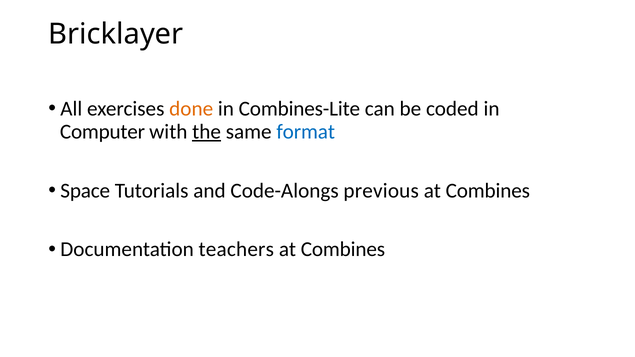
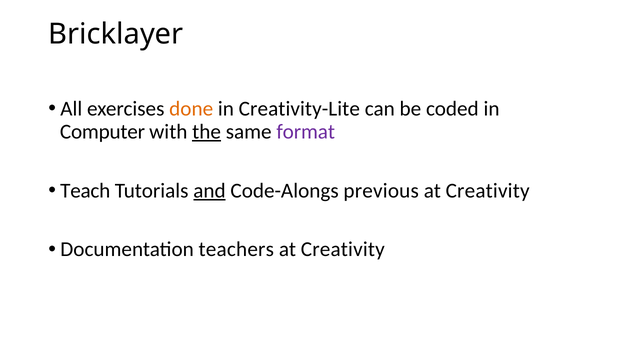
Combines-Lite: Combines-Lite -> Creativity-Lite (299, 109)
format colour: blue -> purple (306, 132)
Space: Space -> Teach (85, 191)
and underline: none -> present (209, 191)
Combines: Combines -> Creativity (488, 191)
Combines: Combines -> Creativity (343, 250)
